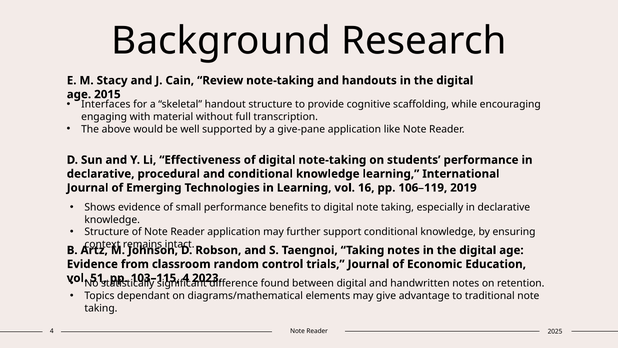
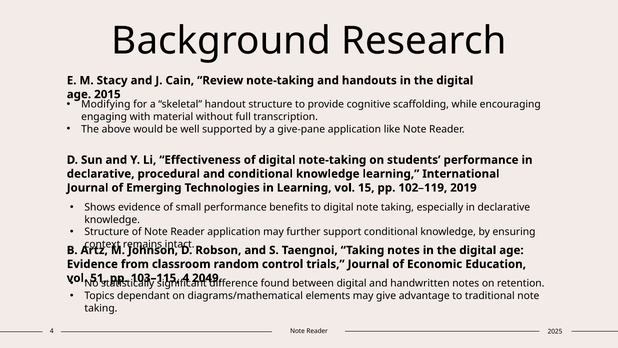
Interfaces: Interfaces -> Modifying (106, 104)
16: 16 -> 15 (366, 188)
106–119: 106–119 -> 102–119 (423, 188)
2023: 2023 -> 2049 (207, 278)
